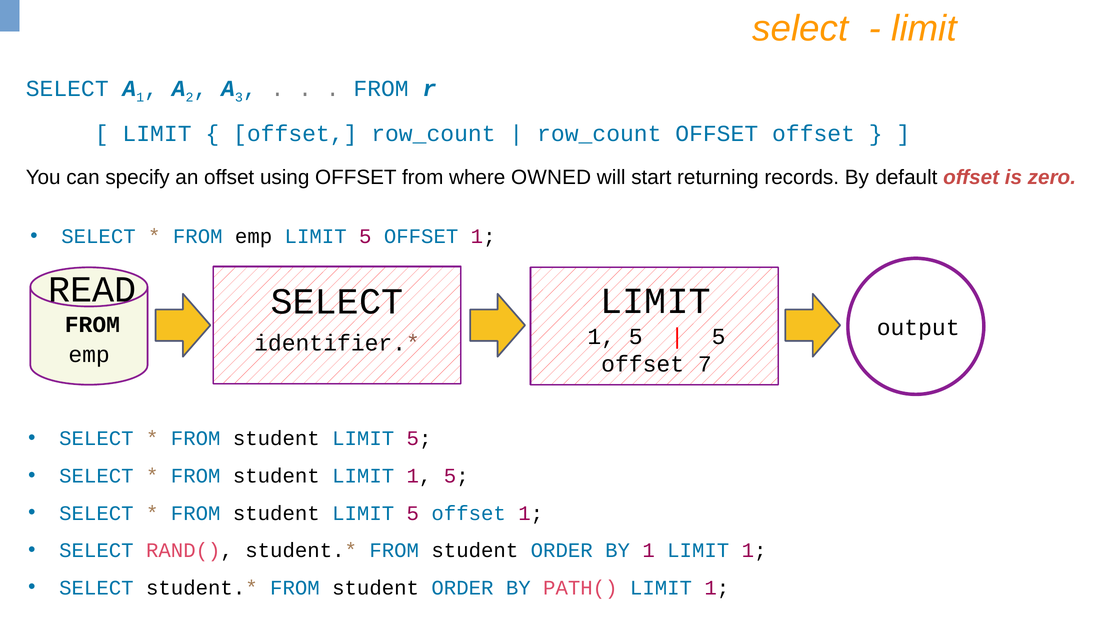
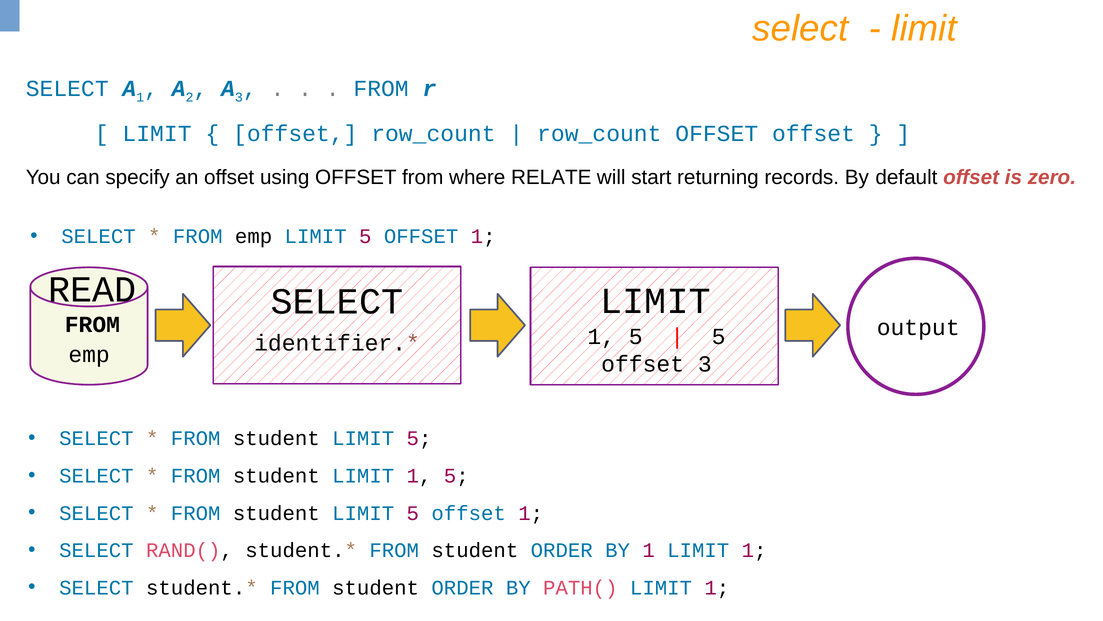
OWNED: OWNED -> RELATE (551, 177)
offset 7: 7 -> 3 (705, 364)
